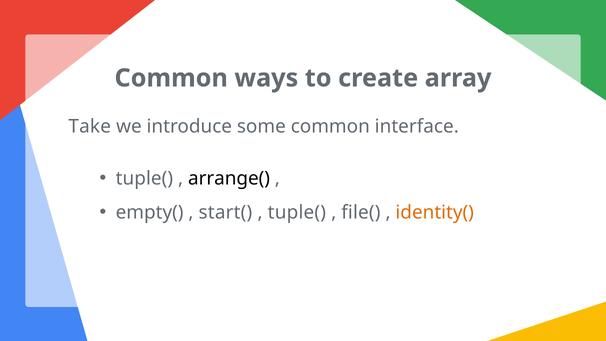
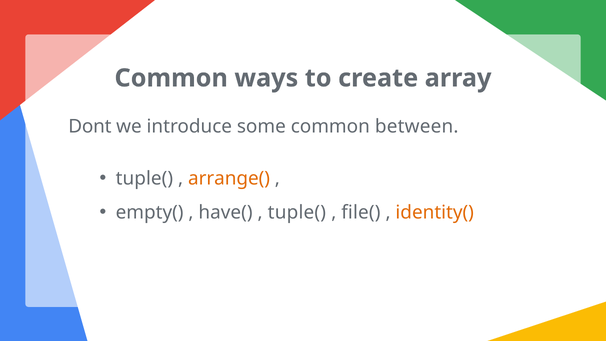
Take: Take -> Dont (90, 126)
interface: interface -> between (417, 126)
arrange( colour: black -> orange (229, 179)
start(: start( -> have( (226, 212)
